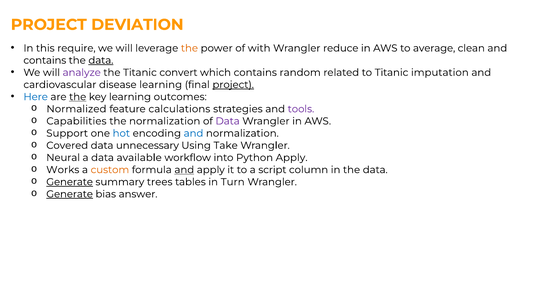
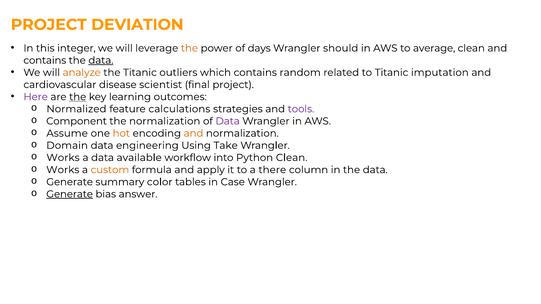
require: require -> integer (76, 48)
with: with -> days (259, 48)
reduce: reduce -> should (341, 48)
analyze colour: purple -> orange (82, 73)
convert: convert -> outliers (178, 73)
disease learning: learning -> scientist (161, 85)
project underline: present -> none (233, 85)
Here colour: blue -> purple (36, 97)
Capabilities: Capabilities -> Component (77, 121)
Support: Support -> Assume (67, 133)
hot colour: blue -> orange (121, 133)
and colour: blue -> orange (193, 133)
Covered: Covered -> Domain (67, 146)
unnecessary: unnecessary -> engineering (147, 146)
Neural: Neural -> Works (63, 158)
Python Apply: Apply -> Clean (292, 158)
and underline: present -> none (184, 170)
script: script -> there (272, 170)
Generate underline: present -> none (70, 182)
trees: trees -> color (160, 182)
Turn: Turn -> Case (233, 182)
